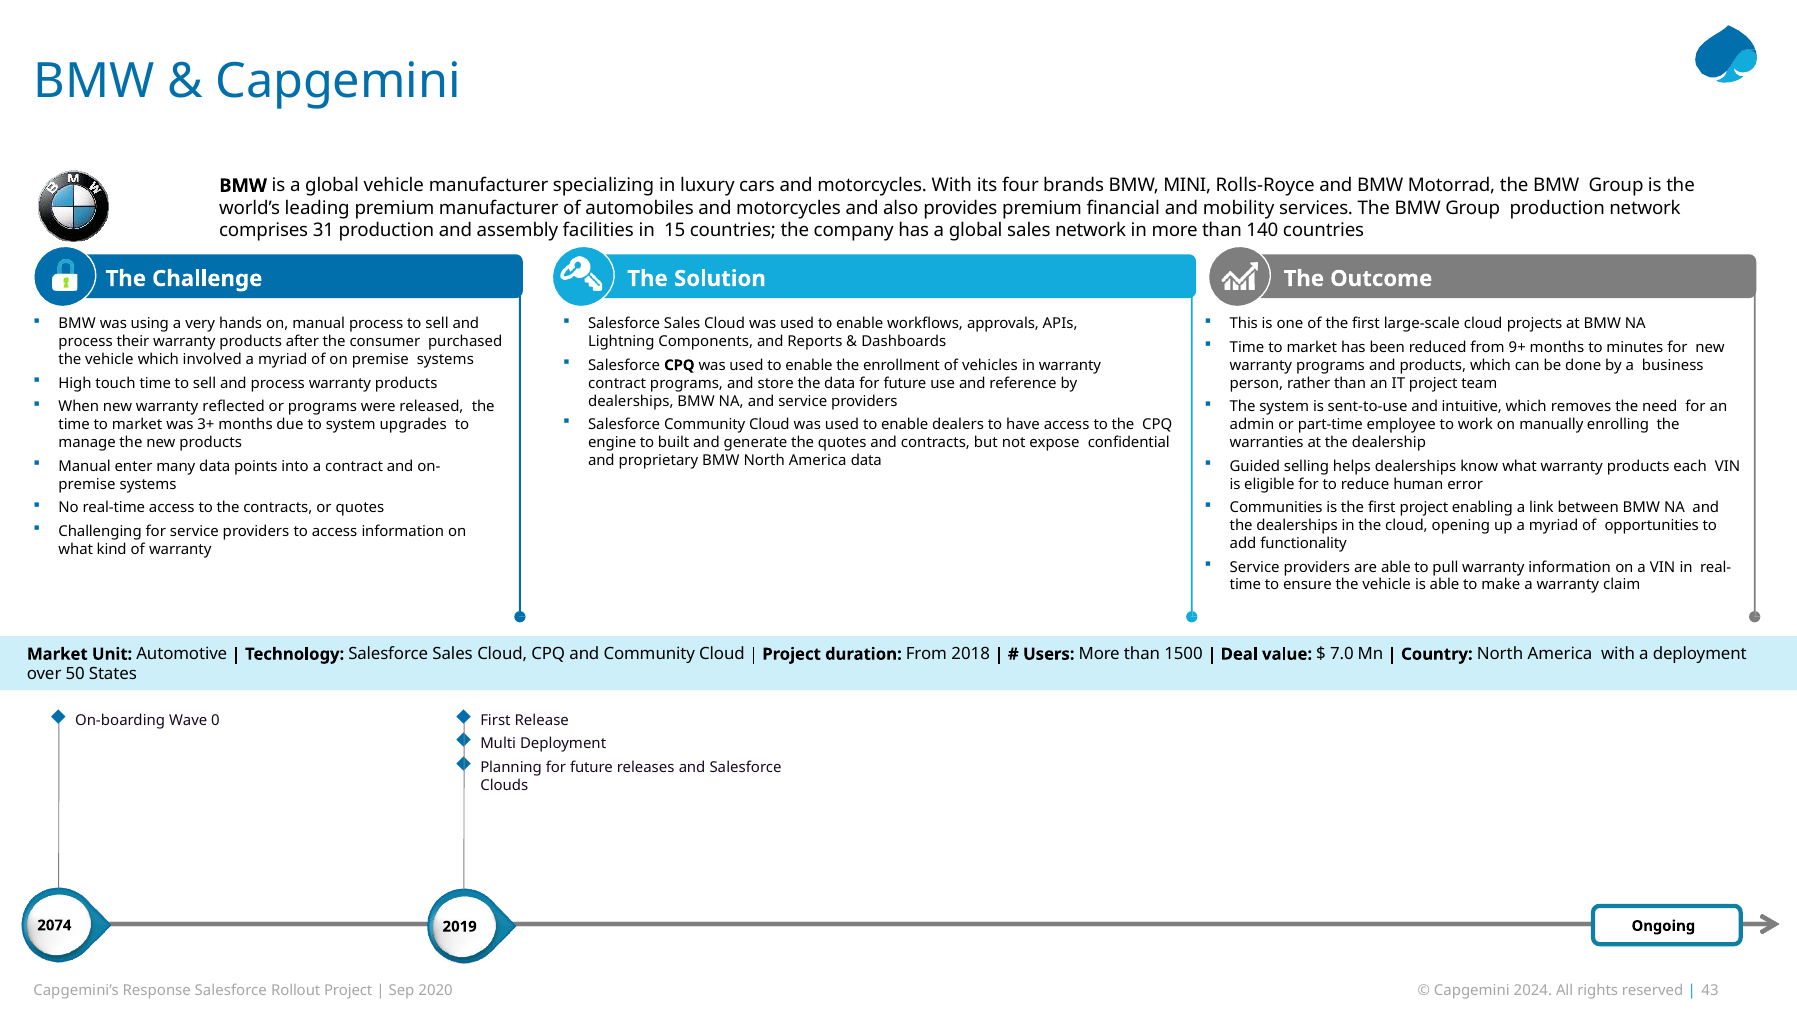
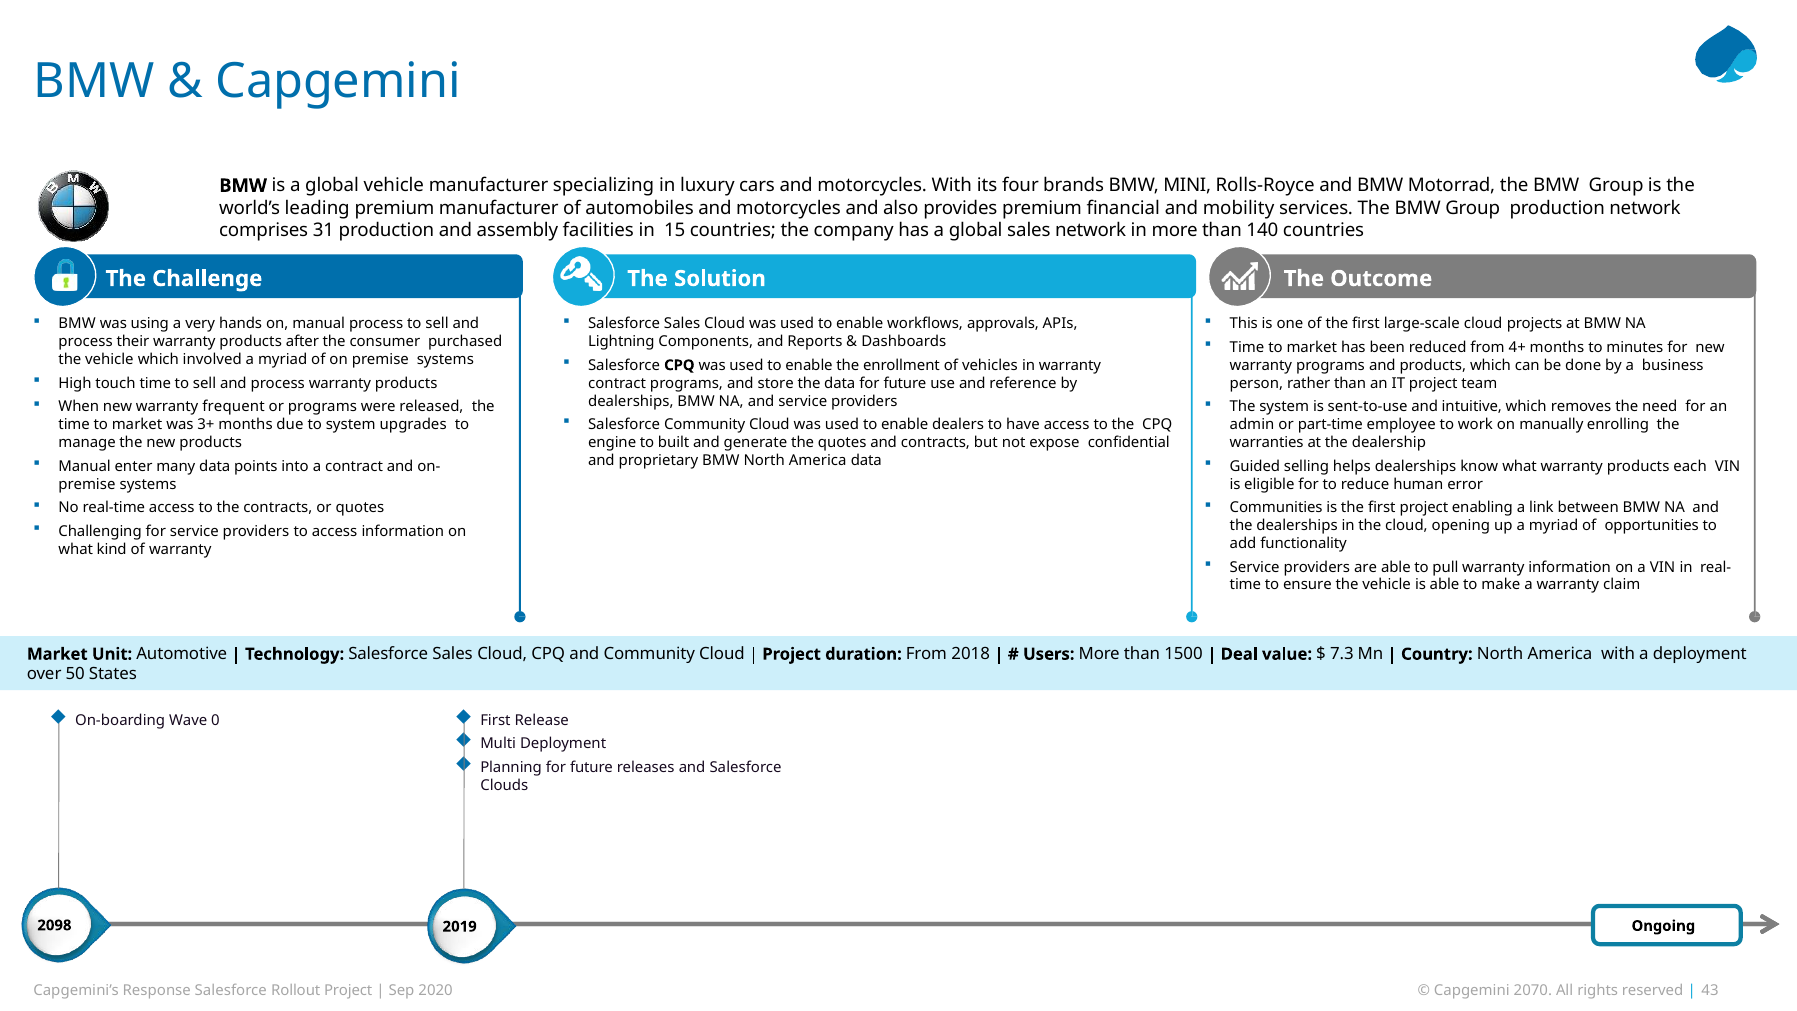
9+: 9+ -> 4+ (1517, 347)
reflected: reflected -> frequent (234, 407)
7.0: 7.0 -> 7.3 (1342, 654)
2074: 2074 -> 2098 (54, 925)
2024: 2024 -> 2070 (1533, 990)
